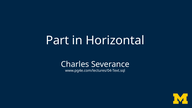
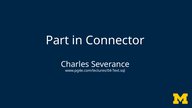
Horizontal: Horizontal -> Connector (115, 40)
